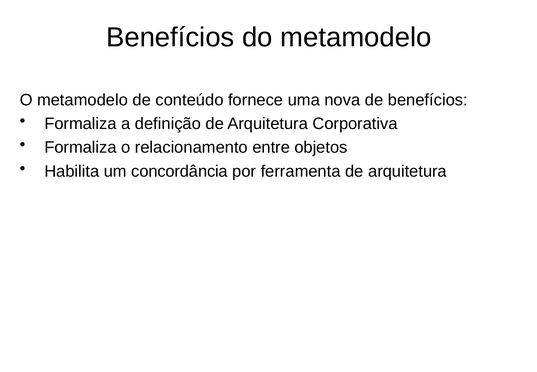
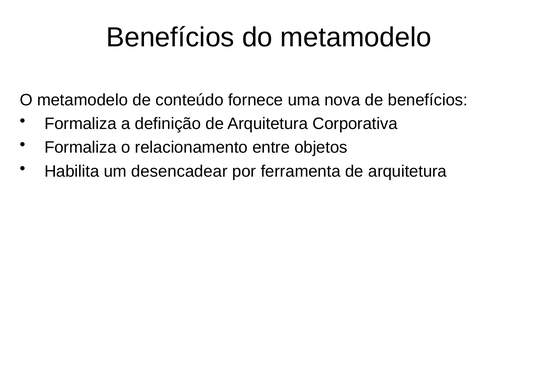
concordância: concordância -> desencadear (179, 171)
